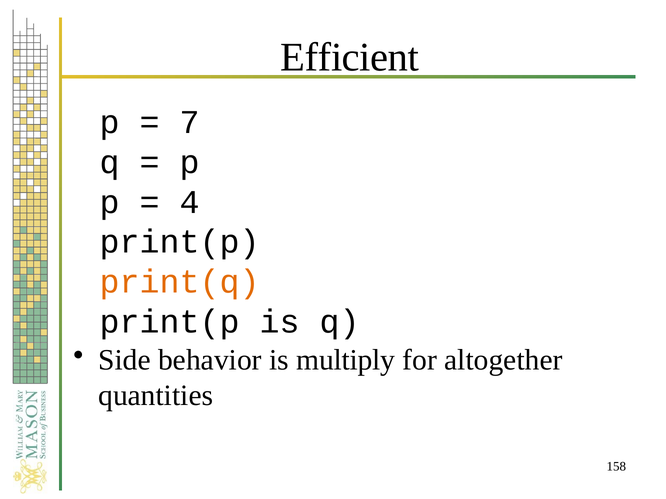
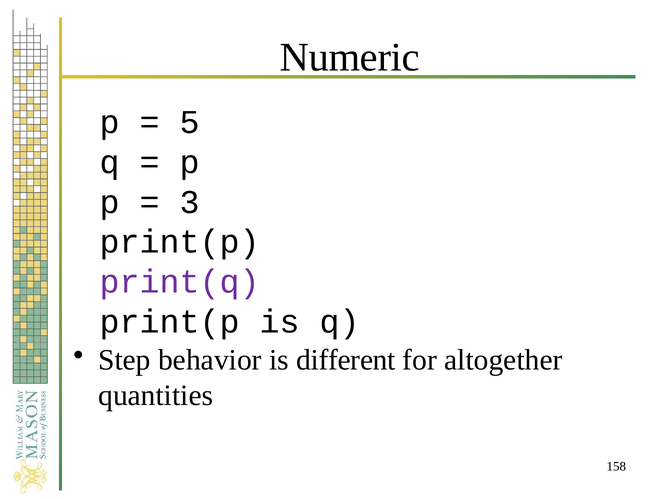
Efficient: Efficient -> Numeric (350, 57)
7: 7 -> 5 (190, 122)
4: 4 -> 3 (190, 202)
print(q colour: orange -> purple (180, 282)
Side: Side -> Step (125, 361)
multiply: multiply -> different (346, 361)
